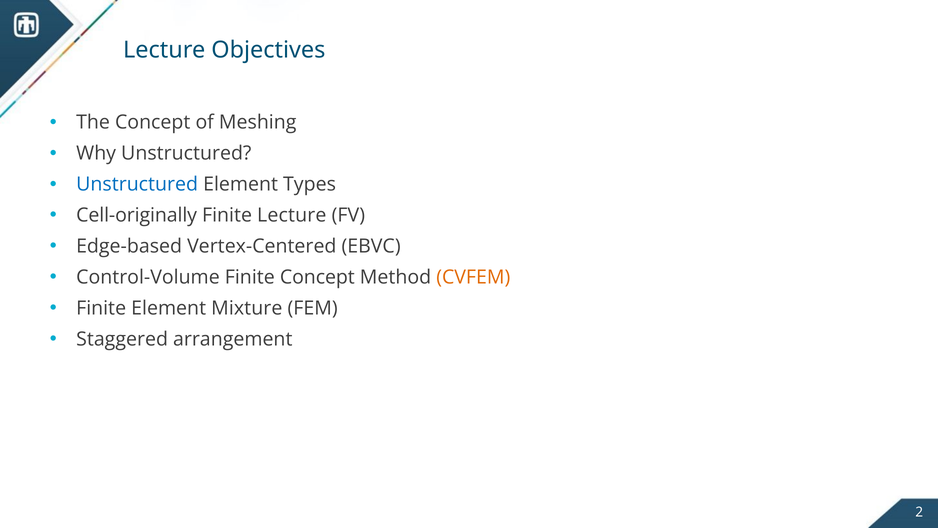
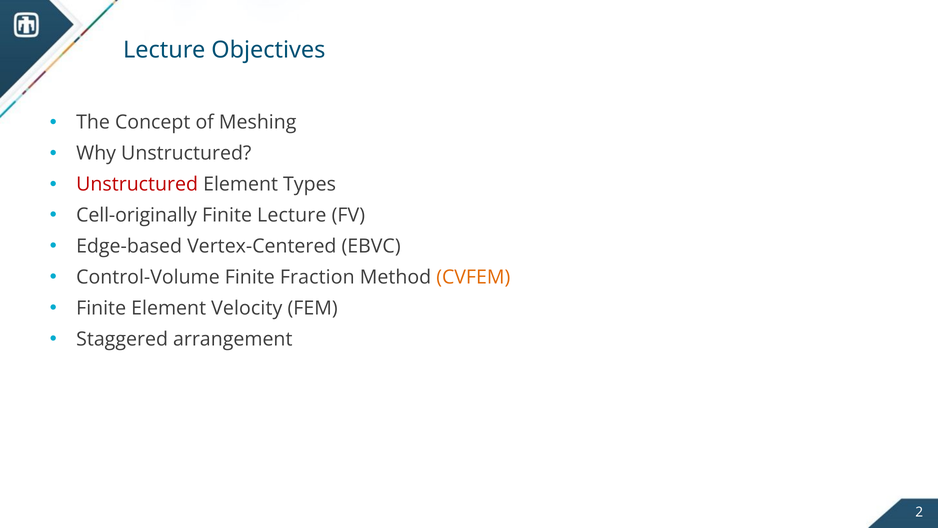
Unstructured colour: blue -> red (137, 184)
Finite Concept: Concept -> Fraction (317, 277)
Mixture: Mixture -> Velocity (247, 308)
